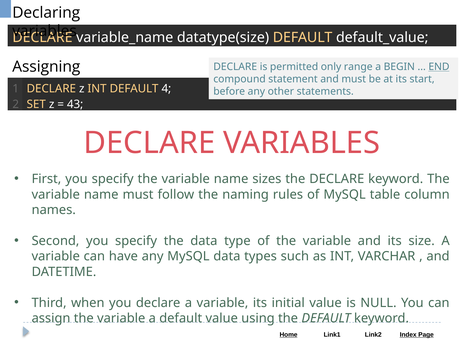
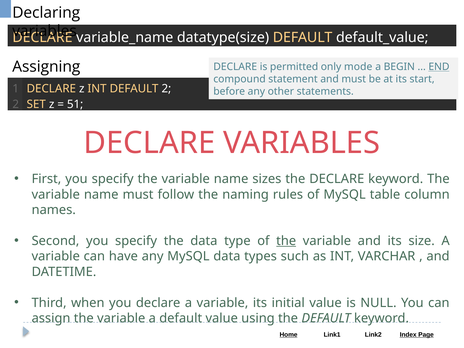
range: range -> mode (358, 67)
DEFAULT 4: 4 -> 2 (166, 89)
43: 43 -> 51 (75, 104)
the underline: none -> present (286, 241)
